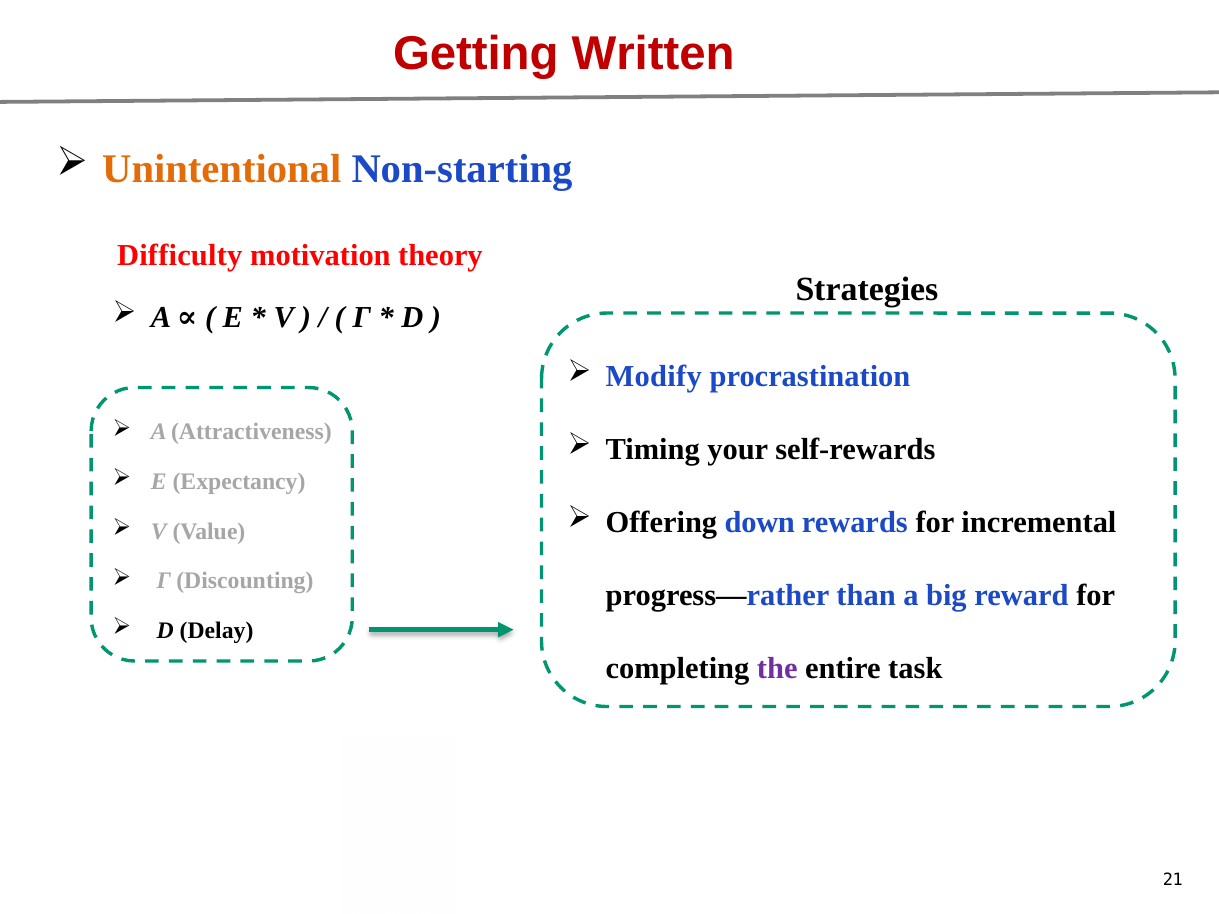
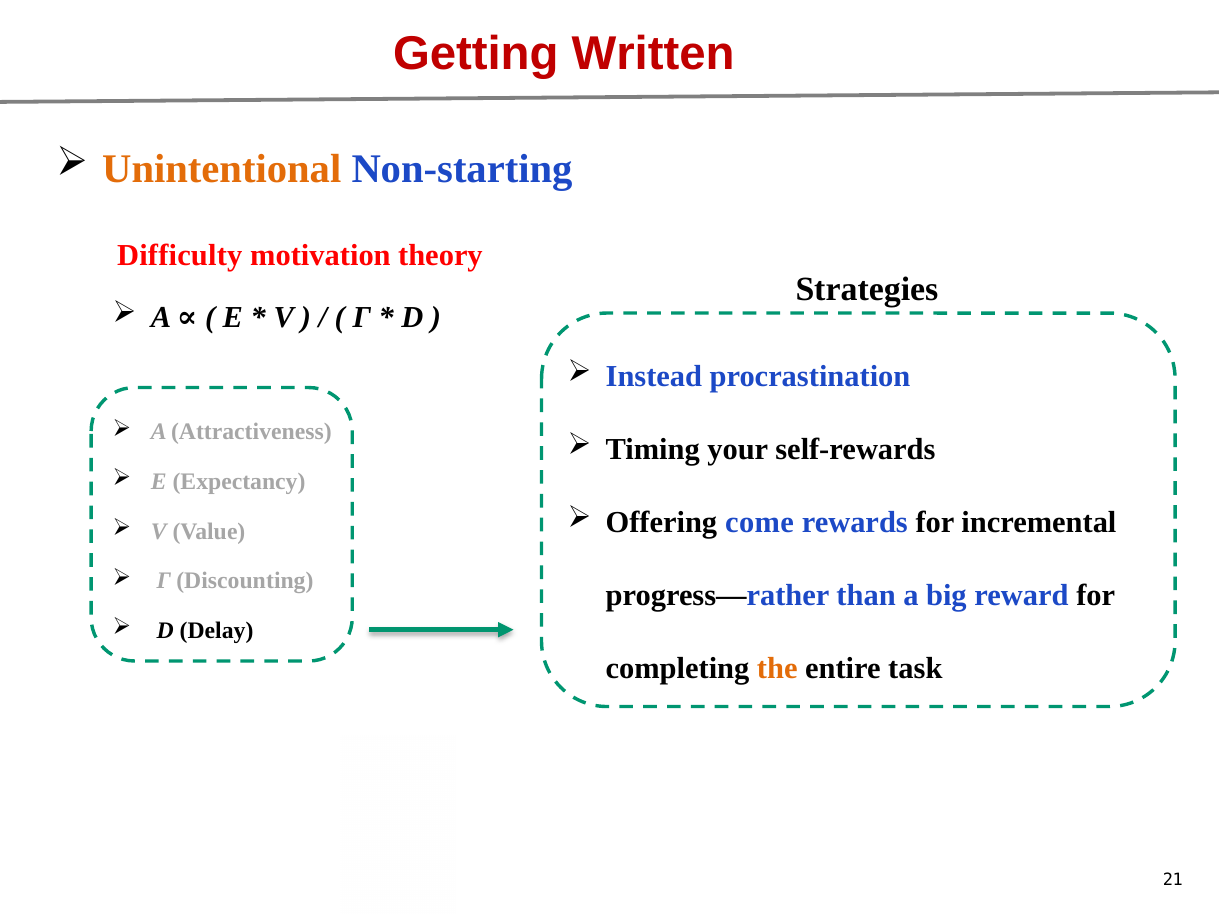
Modify: Modify -> Instead (654, 376)
down: down -> come (759, 522)
the colour: purple -> orange (777, 669)
